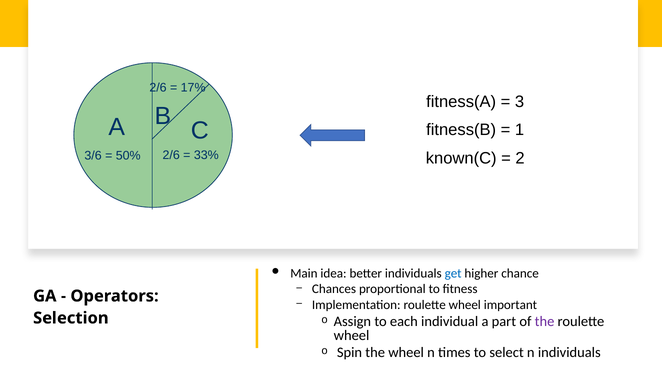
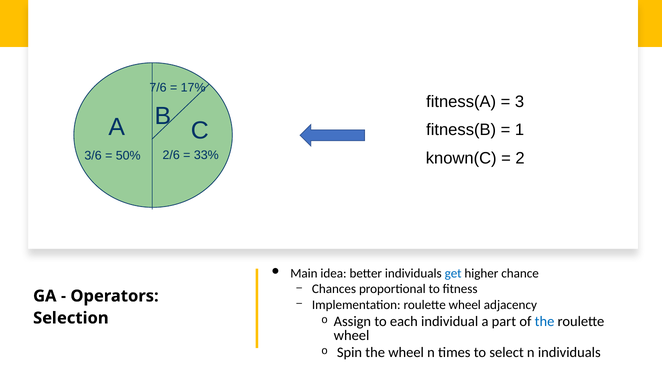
2/6: 2/6 -> 7/6 (158, 88)
important: important -> adjacency (510, 305)
the colour: purple -> blue (545, 322)
